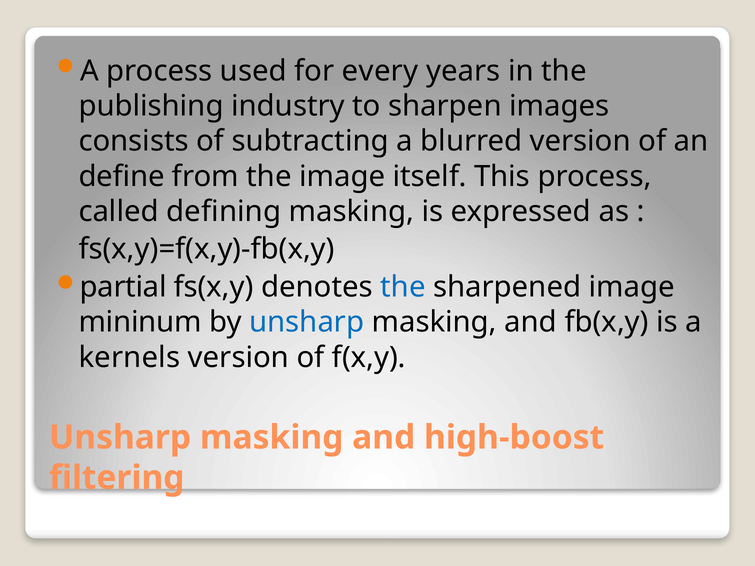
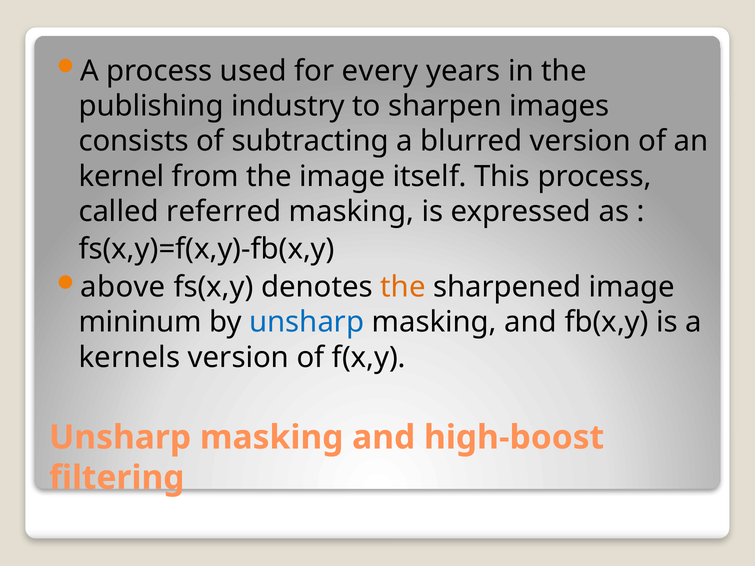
define: define -> kernel (122, 176)
defining: defining -> referred (224, 212)
partial: partial -> above (123, 287)
the colour: blue -> orange (403, 287)
